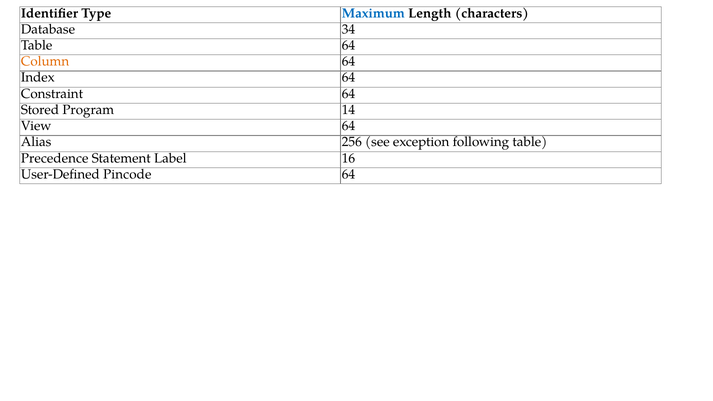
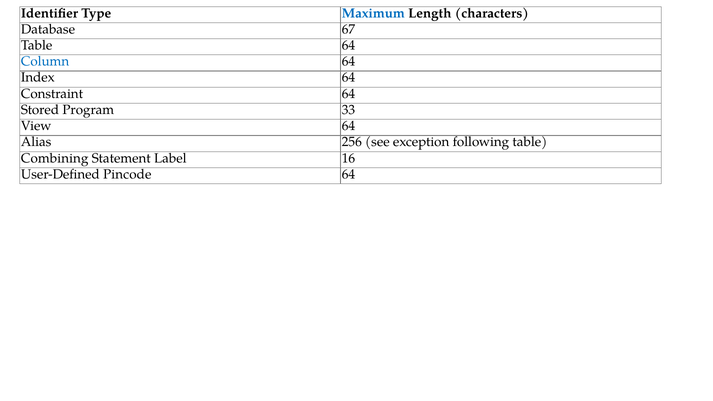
34: 34 -> 67 (348, 29)
Column colour: orange -> blue (45, 61)
14: 14 -> 33 (348, 110)
Precedence: Precedence -> Combining (55, 158)
